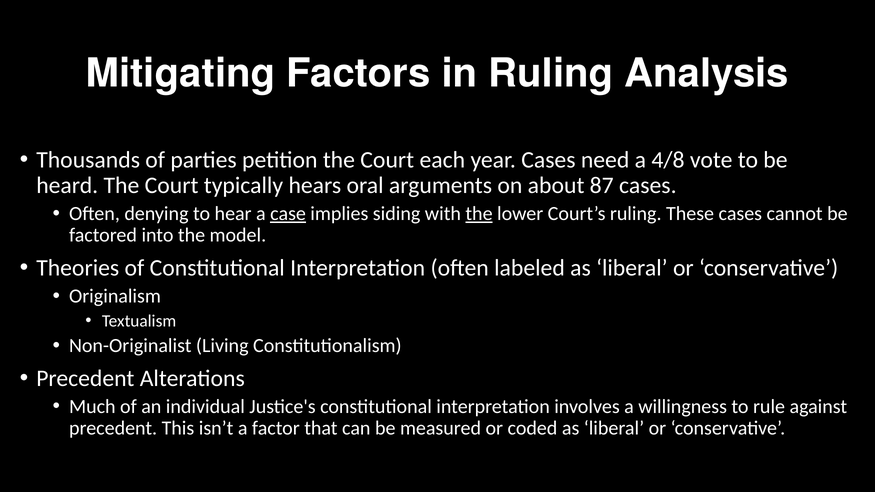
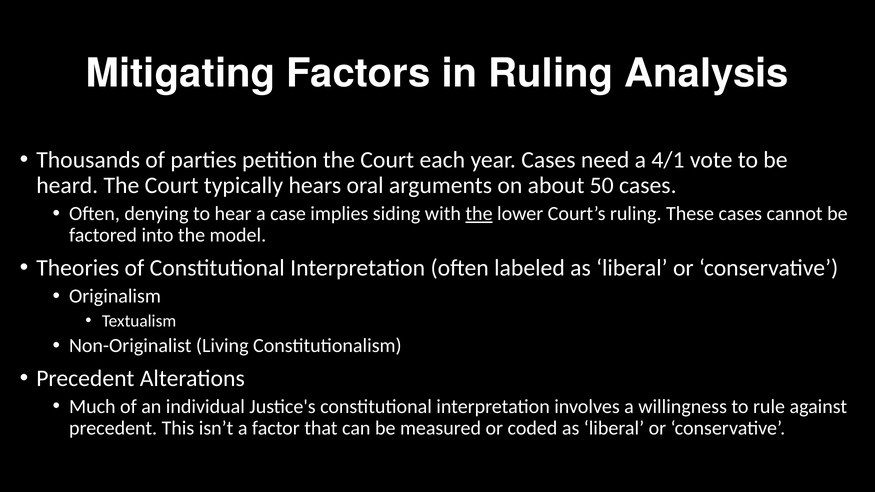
4/8: 4/8 -> 4/1 (668, 160)
87: 87 -> 50 (602, 186)
case underline: present -> none (288, 214)
